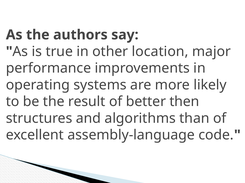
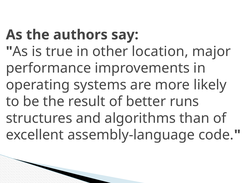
then: then -> runs (184, 102)
